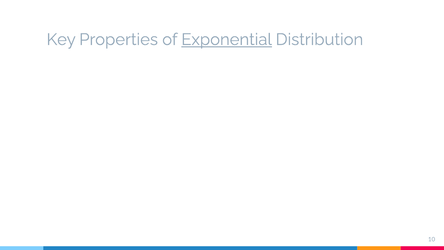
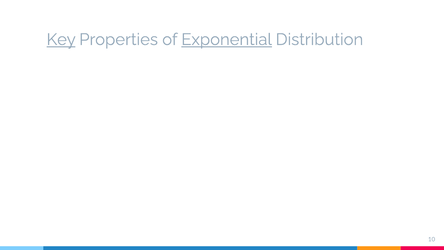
Key underline: none -> present (61, 39)
